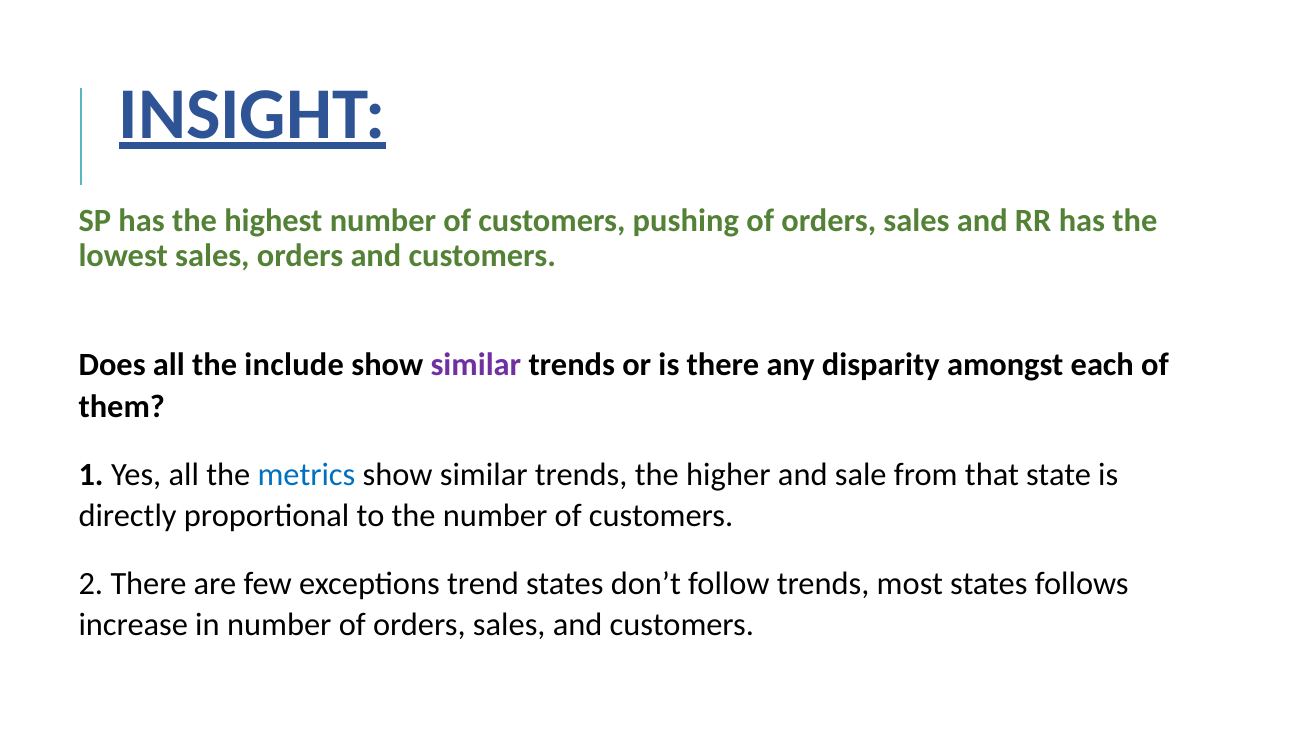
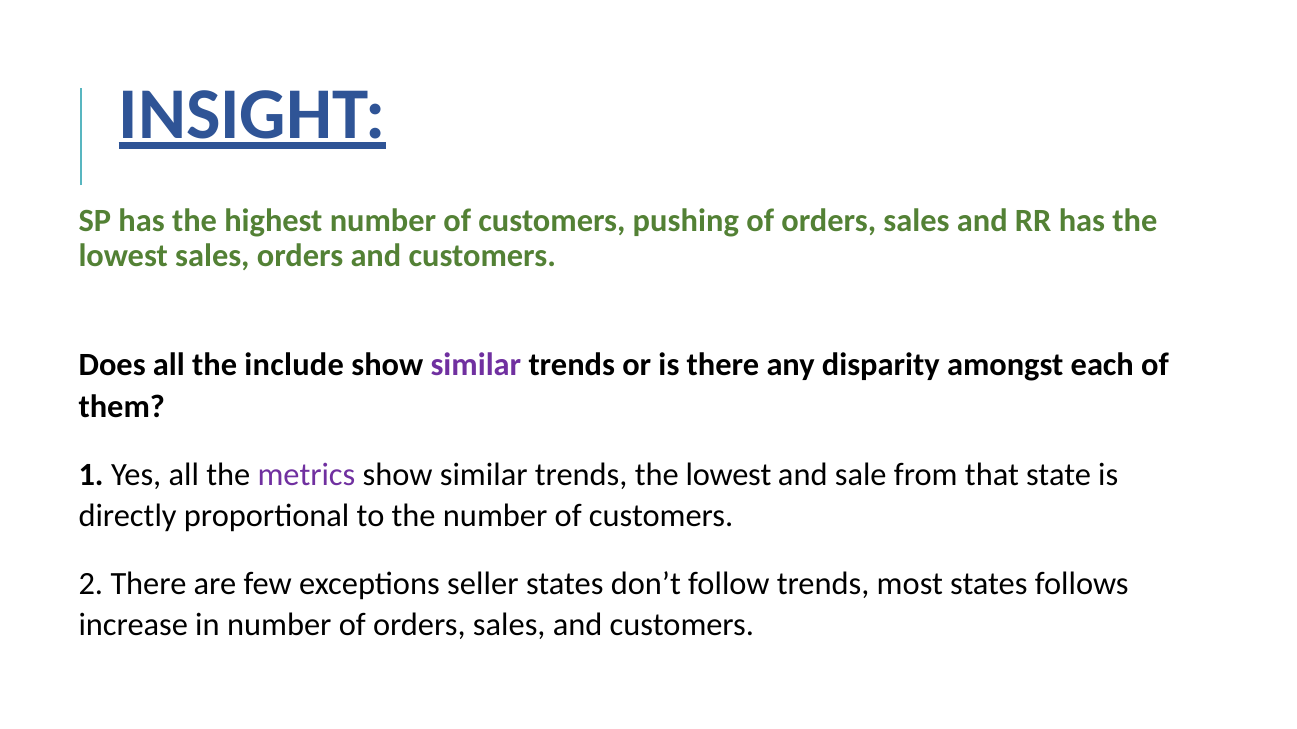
metrics colour: blue -> purple (306, 475)
trends the higher: higher -> lowest (729, 475)
trend: trend -> seller (483, 584)
